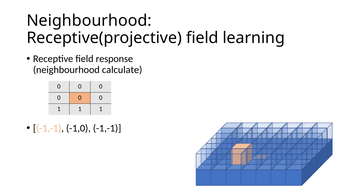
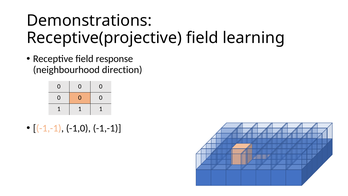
Neighbourhood: Neighbourhood -> Demonstrations (89, 21)
calculate: calculate -> direction (122, 70)
